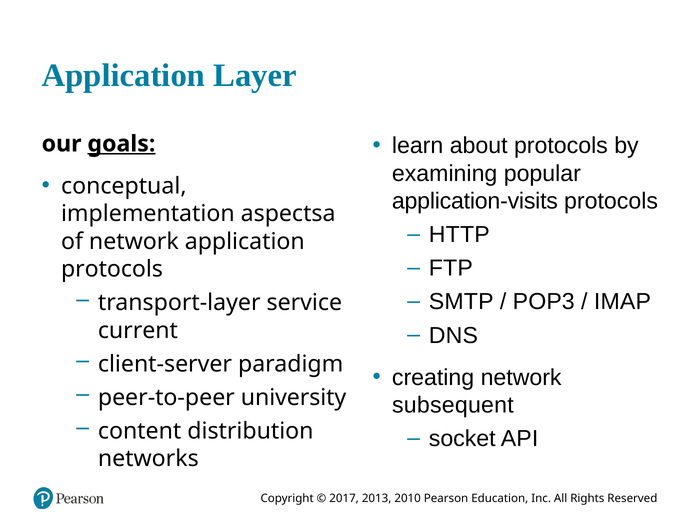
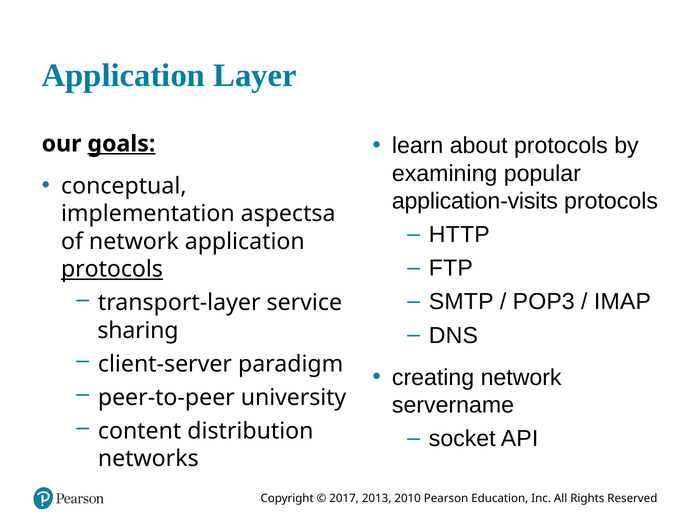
protocols underline: none -> present (112, 270)
current: current -> sharing (138, 331)
subsequent: subsequent -> servername (453, 406)
